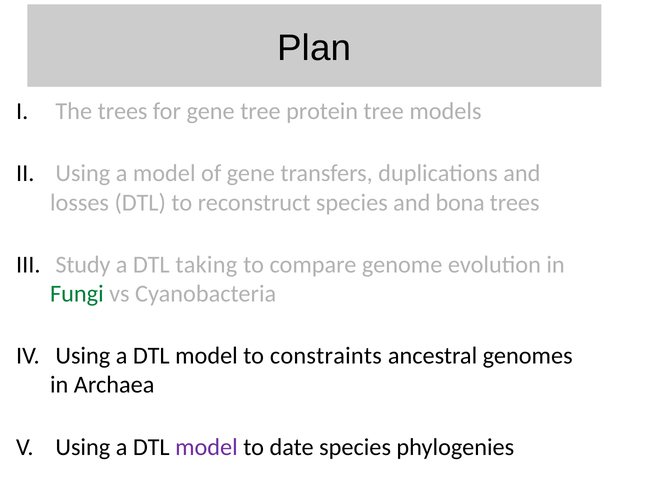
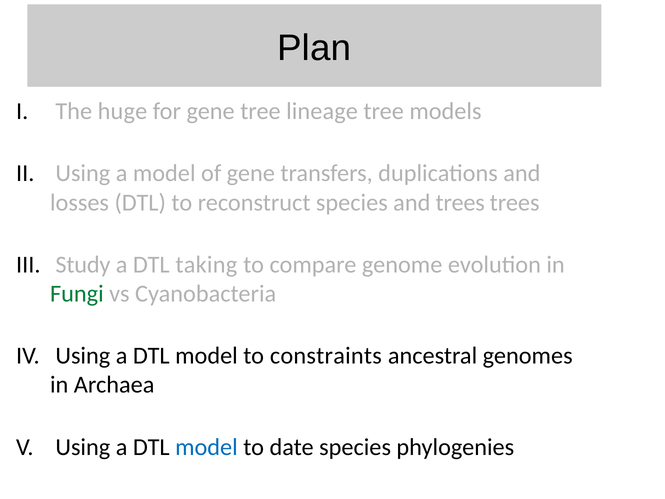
The trees: trees -> huge (122, 111)
protein: protein -> lineage (322, 111)
and bona: bona -> trees (460, 202)
model colour: purple -> blue (206, 447)
